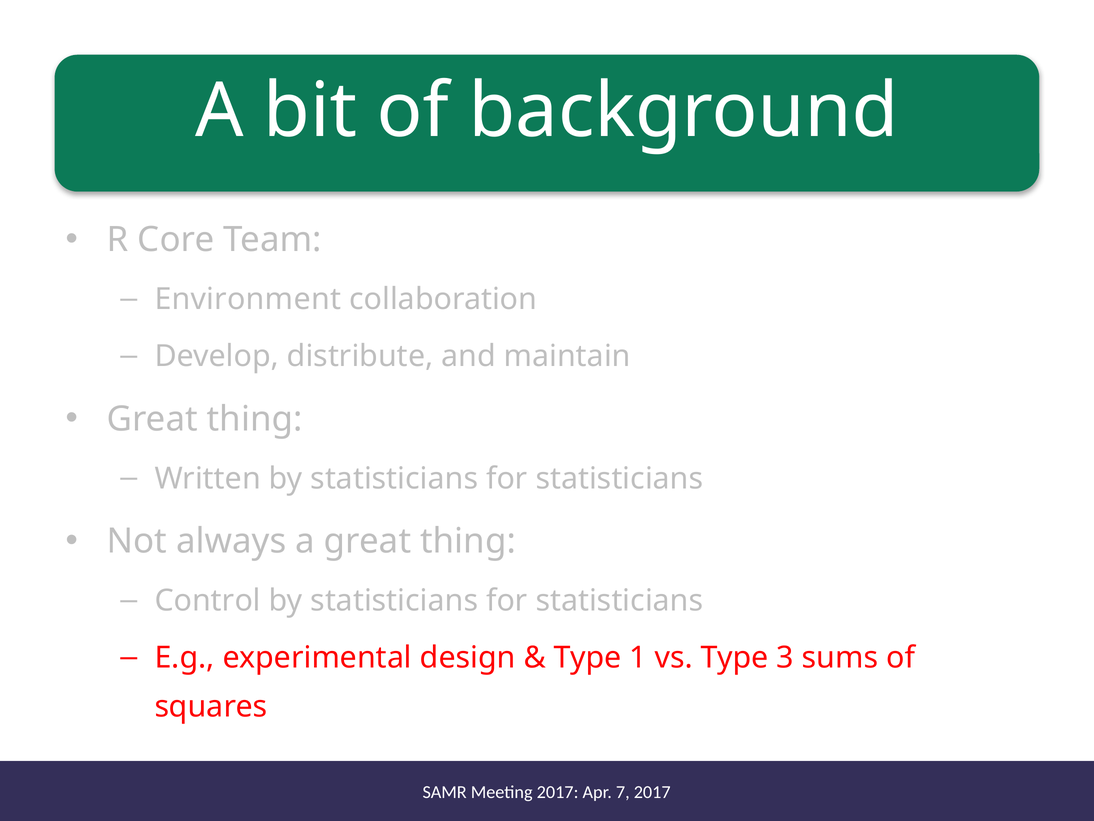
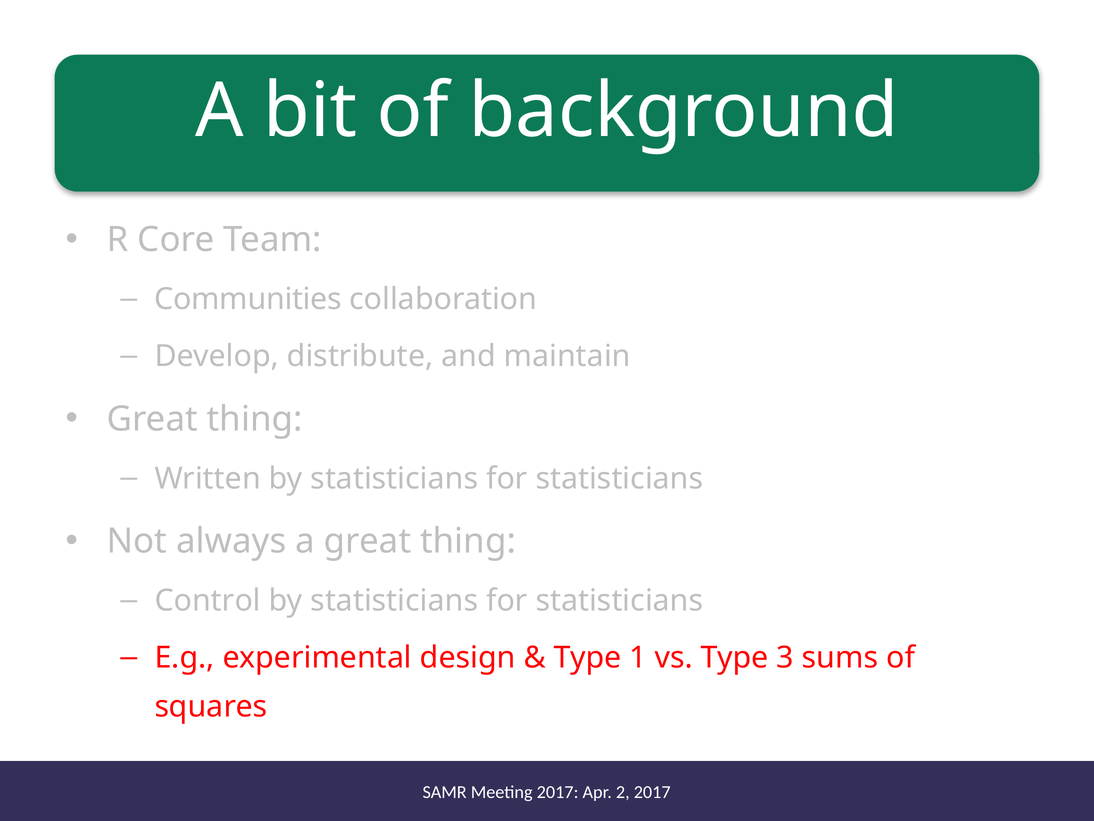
Environment: Environment -> Communities (248, 299)
7: 7 -> 2 (623, 792)
